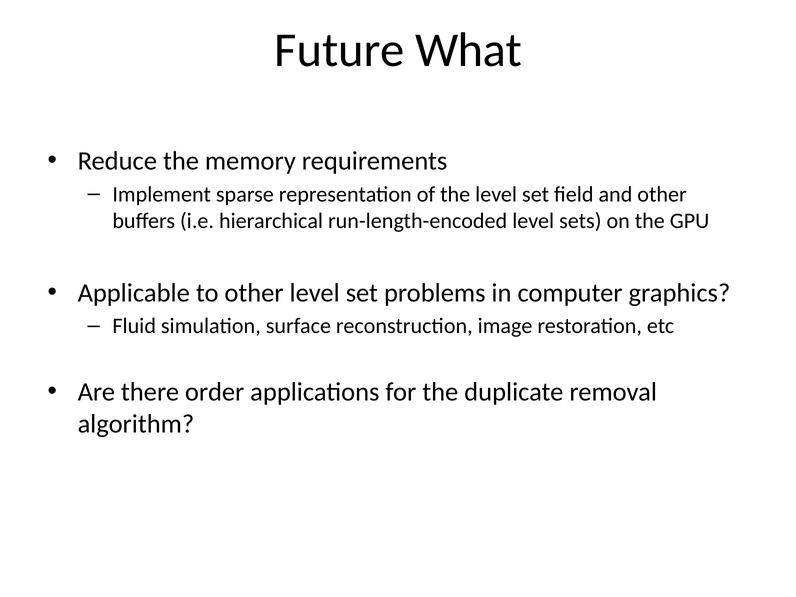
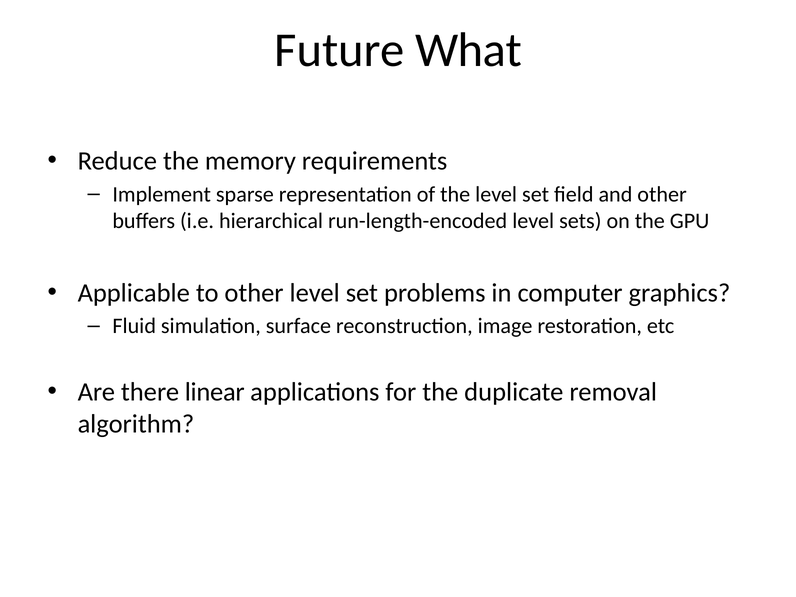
order: order -> linear (215, 392)
